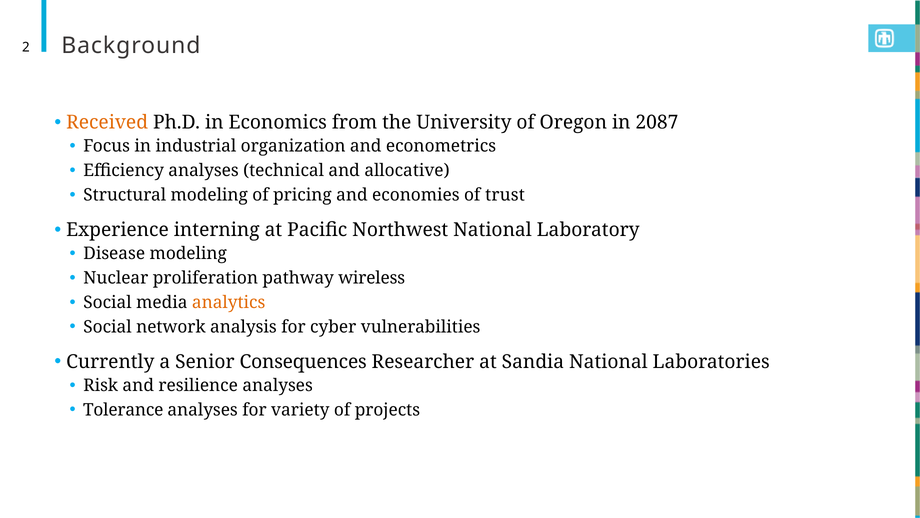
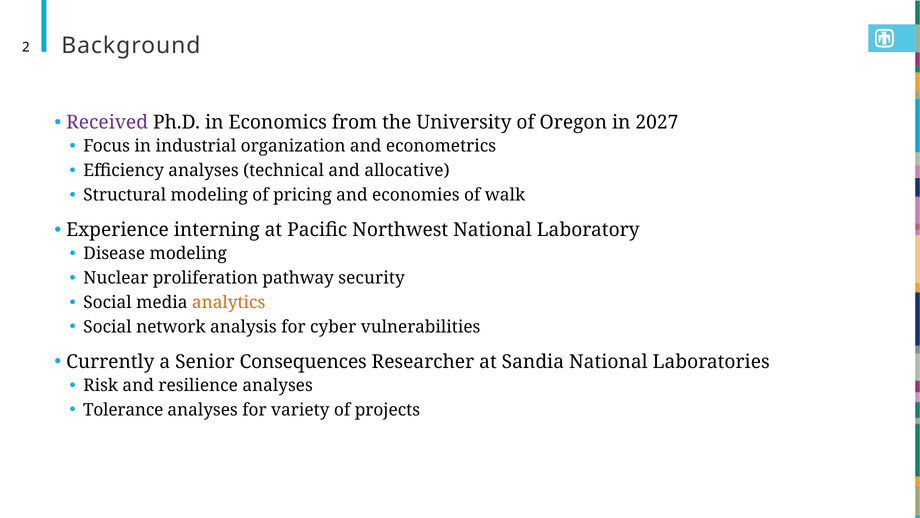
Received colour: orange -> purple (107, 123)
2087: 2087 -> 2027 (657, 123)
trust: trust -> walk (505, 195)
wireless: wireless -> security (372, 278)
